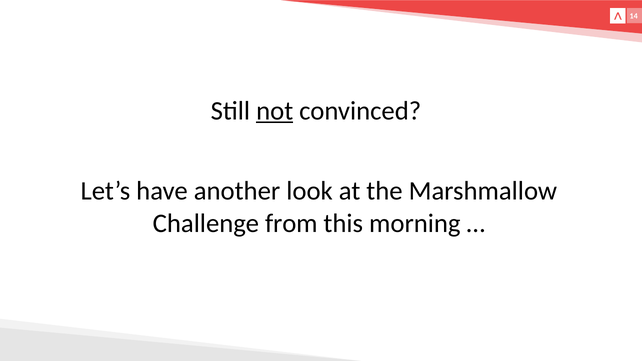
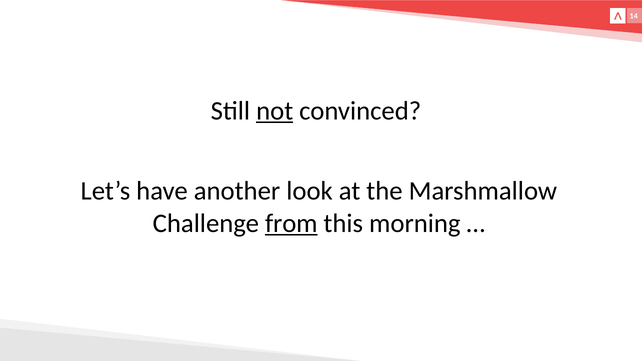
from underline: none -> present (291, 223)
